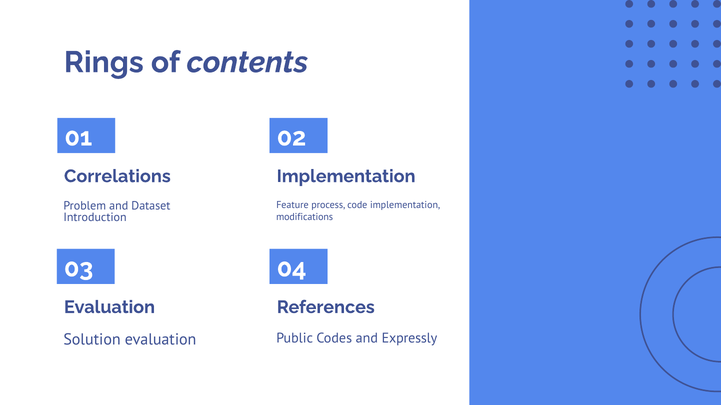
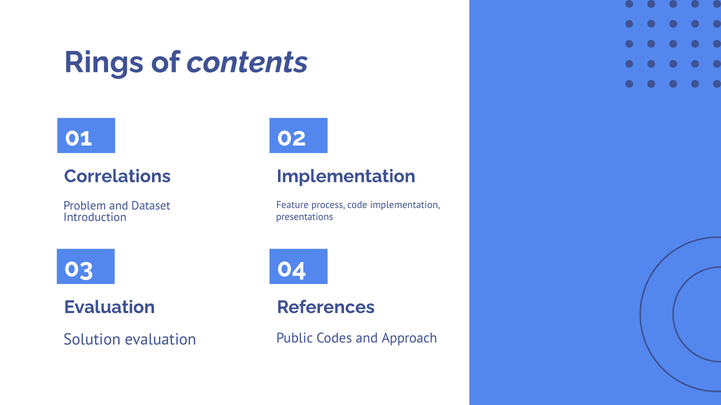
modifications: modifications -> presentations (305, 217)
Expressly: Expressly -> Approach (409, 339)
